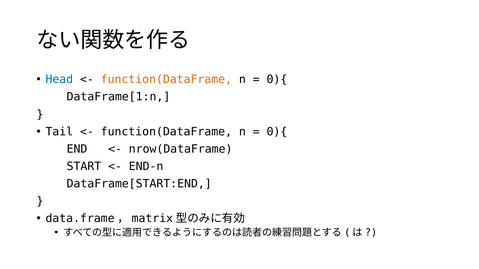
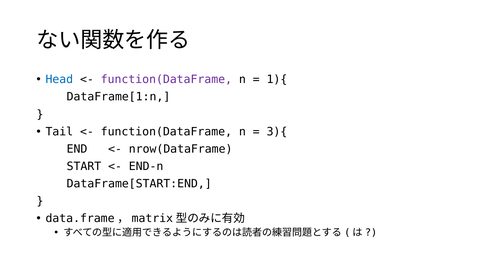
function(DataFrame colour: orange -> purple (166, 80)
0){: 0){ -> 1){ (277, 80)
0){: 0){ -> 3){ (277, 132)
